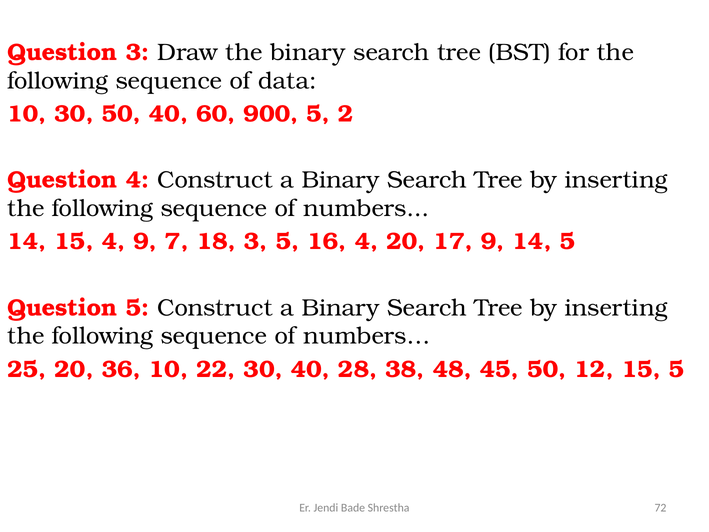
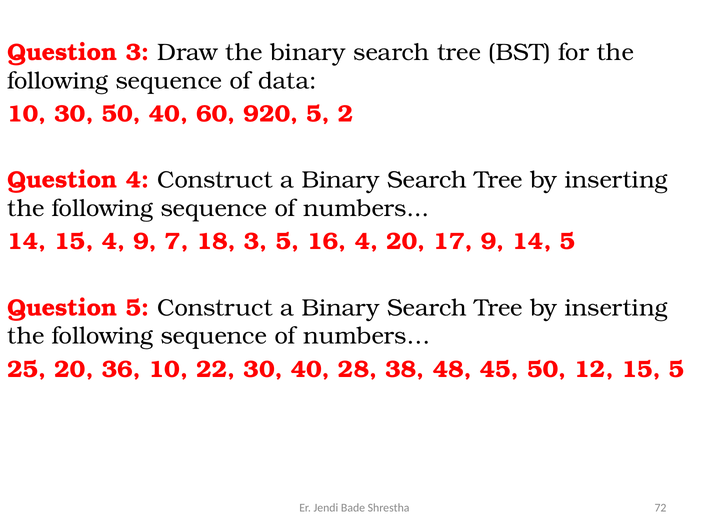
900: 900 -> 920 (271, 114)
